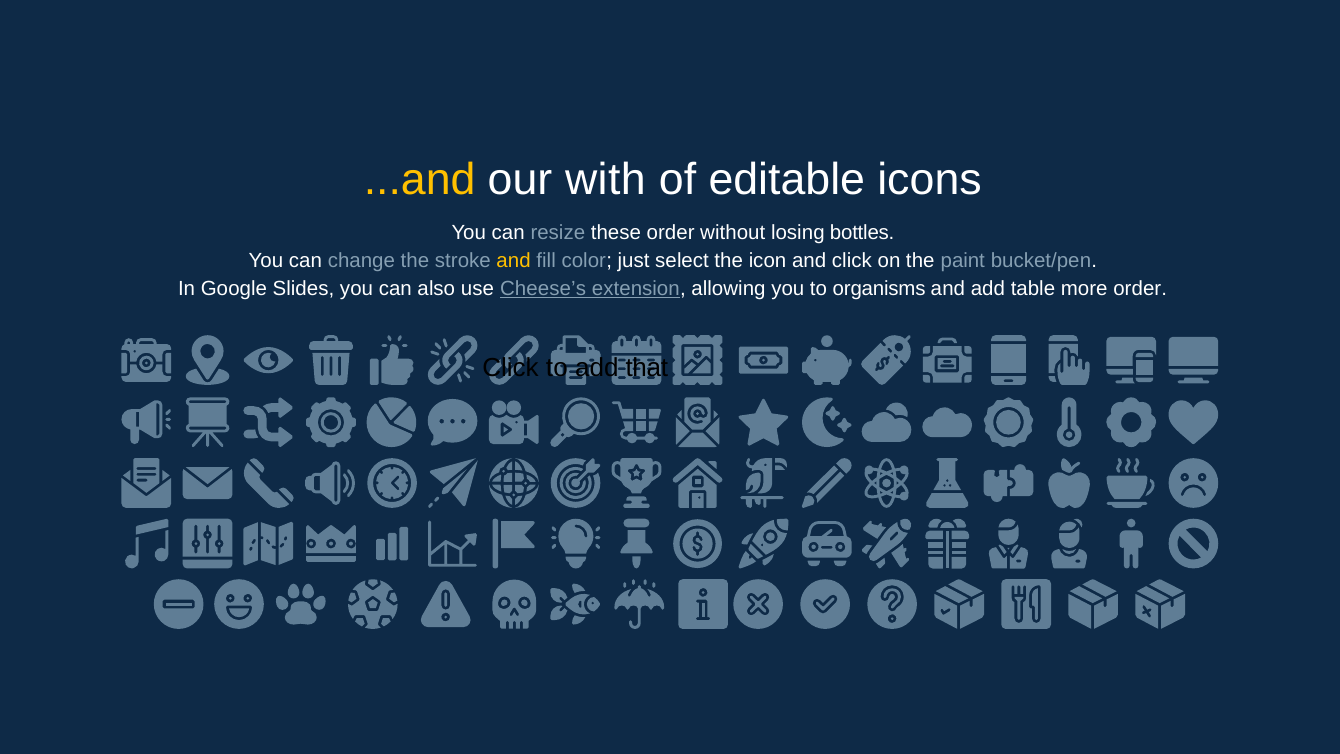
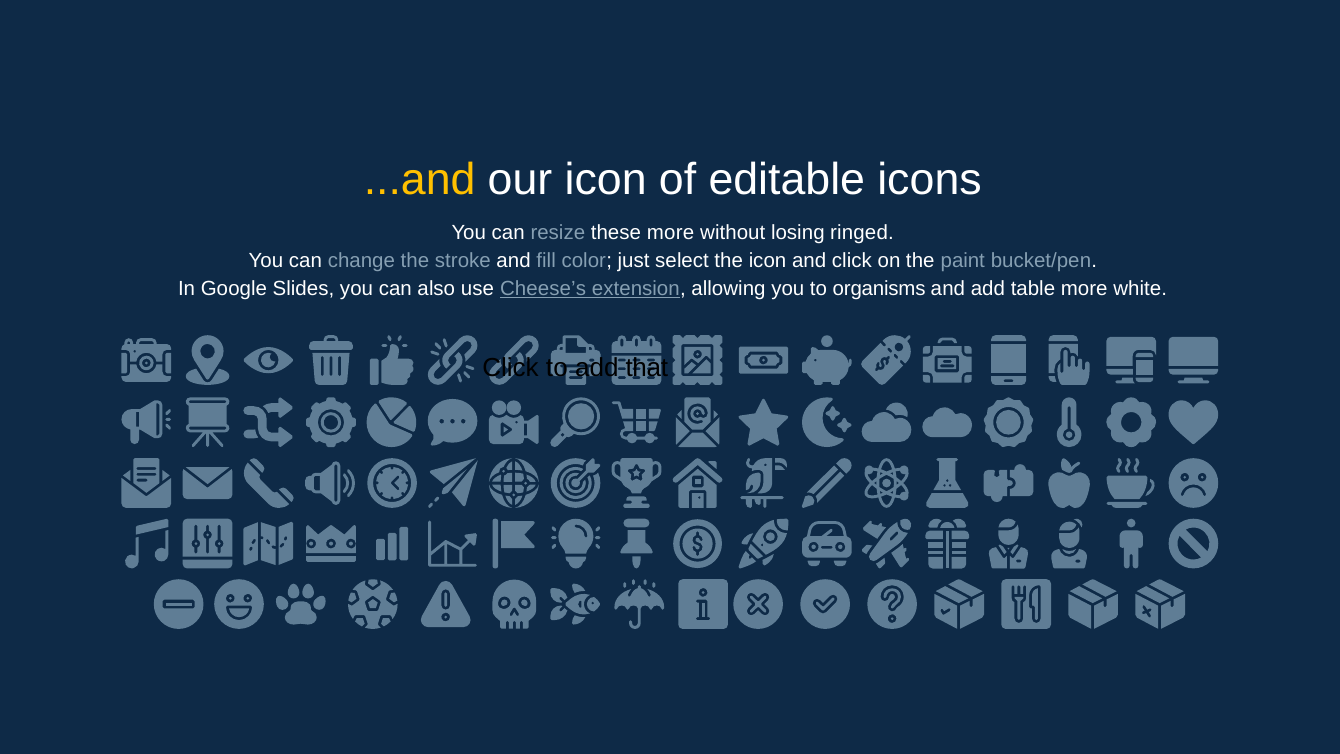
our with: with -> icon (606, 180)
these order: order -> more (671, 232)
bottles: bottles -> ringed (862, 232)
and colour: yellow -> white (514, 260)
more order: order -> white (1140, 289)
